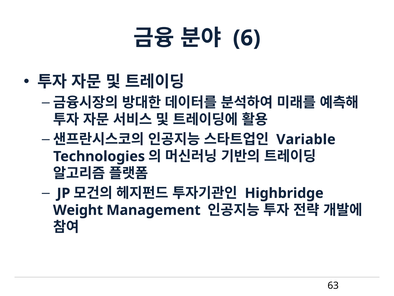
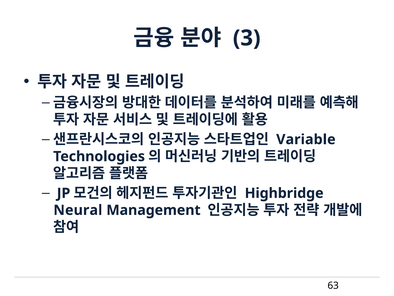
6: 6 -> 3 (247, 38)
Weight: Weight -> Neural (78, 210)
